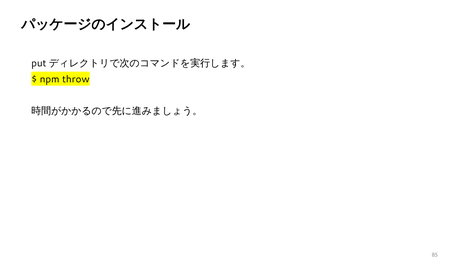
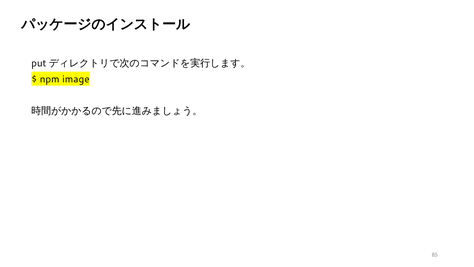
throw: throw -> image (76, 79)
